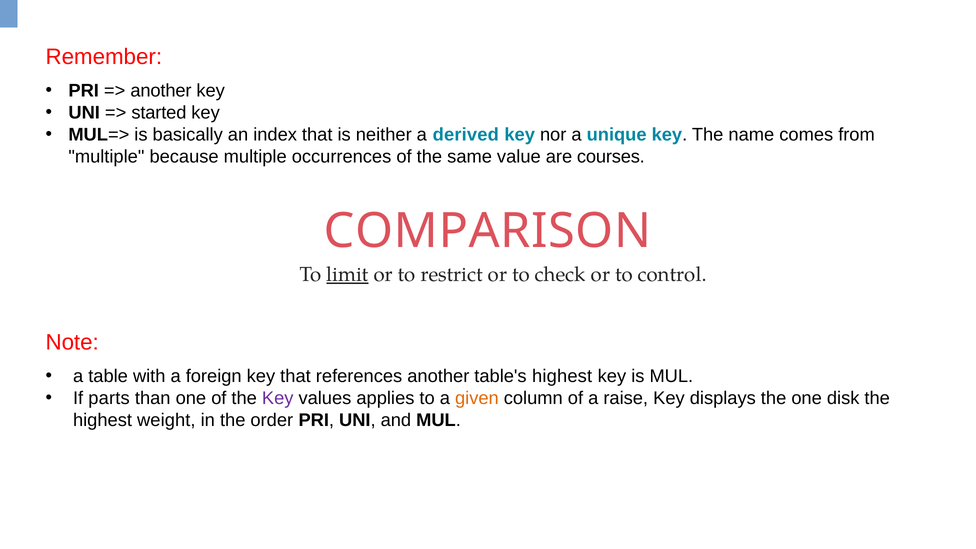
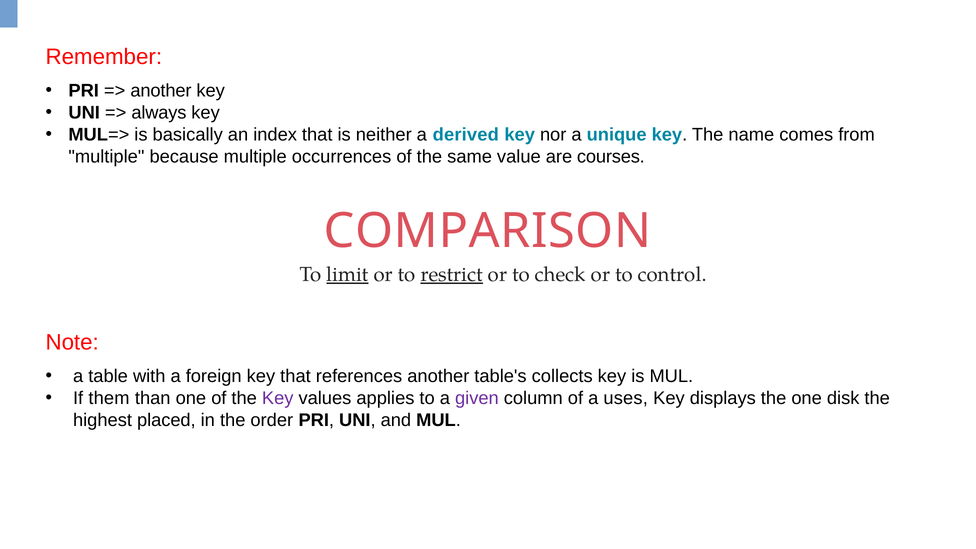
started: started -> always (159, 113)
restrict underline: none -> present (452, 275)
table's highest: highest -> collects (562, 376)
parts: parts -> them (109, 398)
given colour: orange -> purple (477, 398)
raise: raise -> uses (626, 398)
weight: weight -> placed (166, 420)
